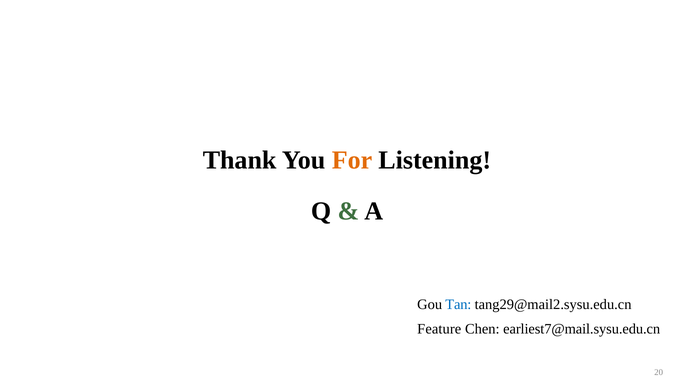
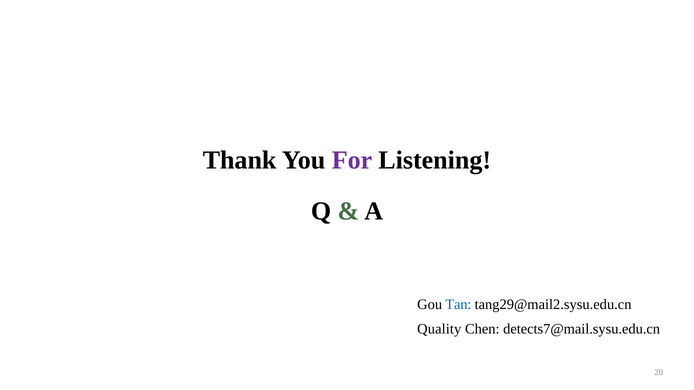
For colour: orange -> purple (352, 160)
Feature: Feature -> Quality (439, 329)
earliest7@mail.sysu.edu.cn: earliest7@mail.sysu.edu.cn -> detects7@mail.sysu.edu.cn (582, 329)
